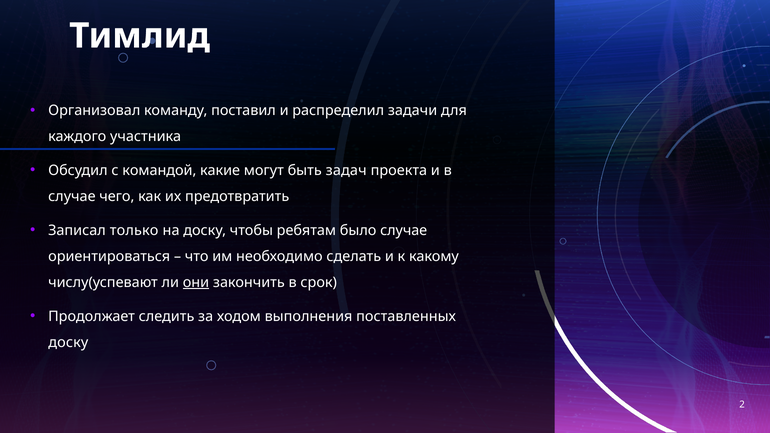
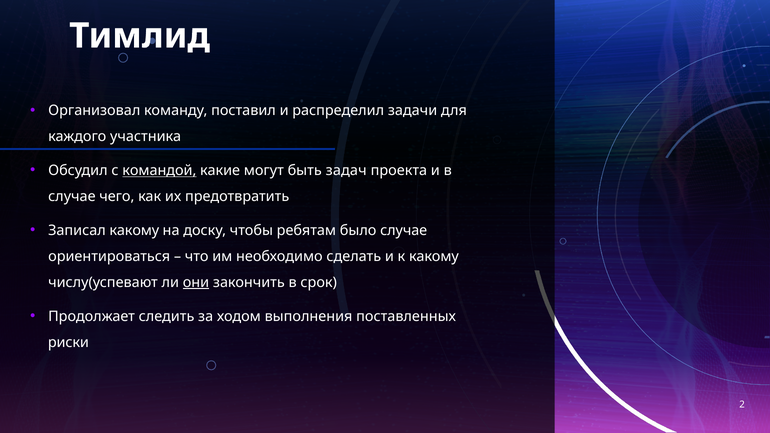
командой underline: none -> present (159, 171)
Записал только: только -> какому (134, 231)
доску: доску -> риски (68, 343)
